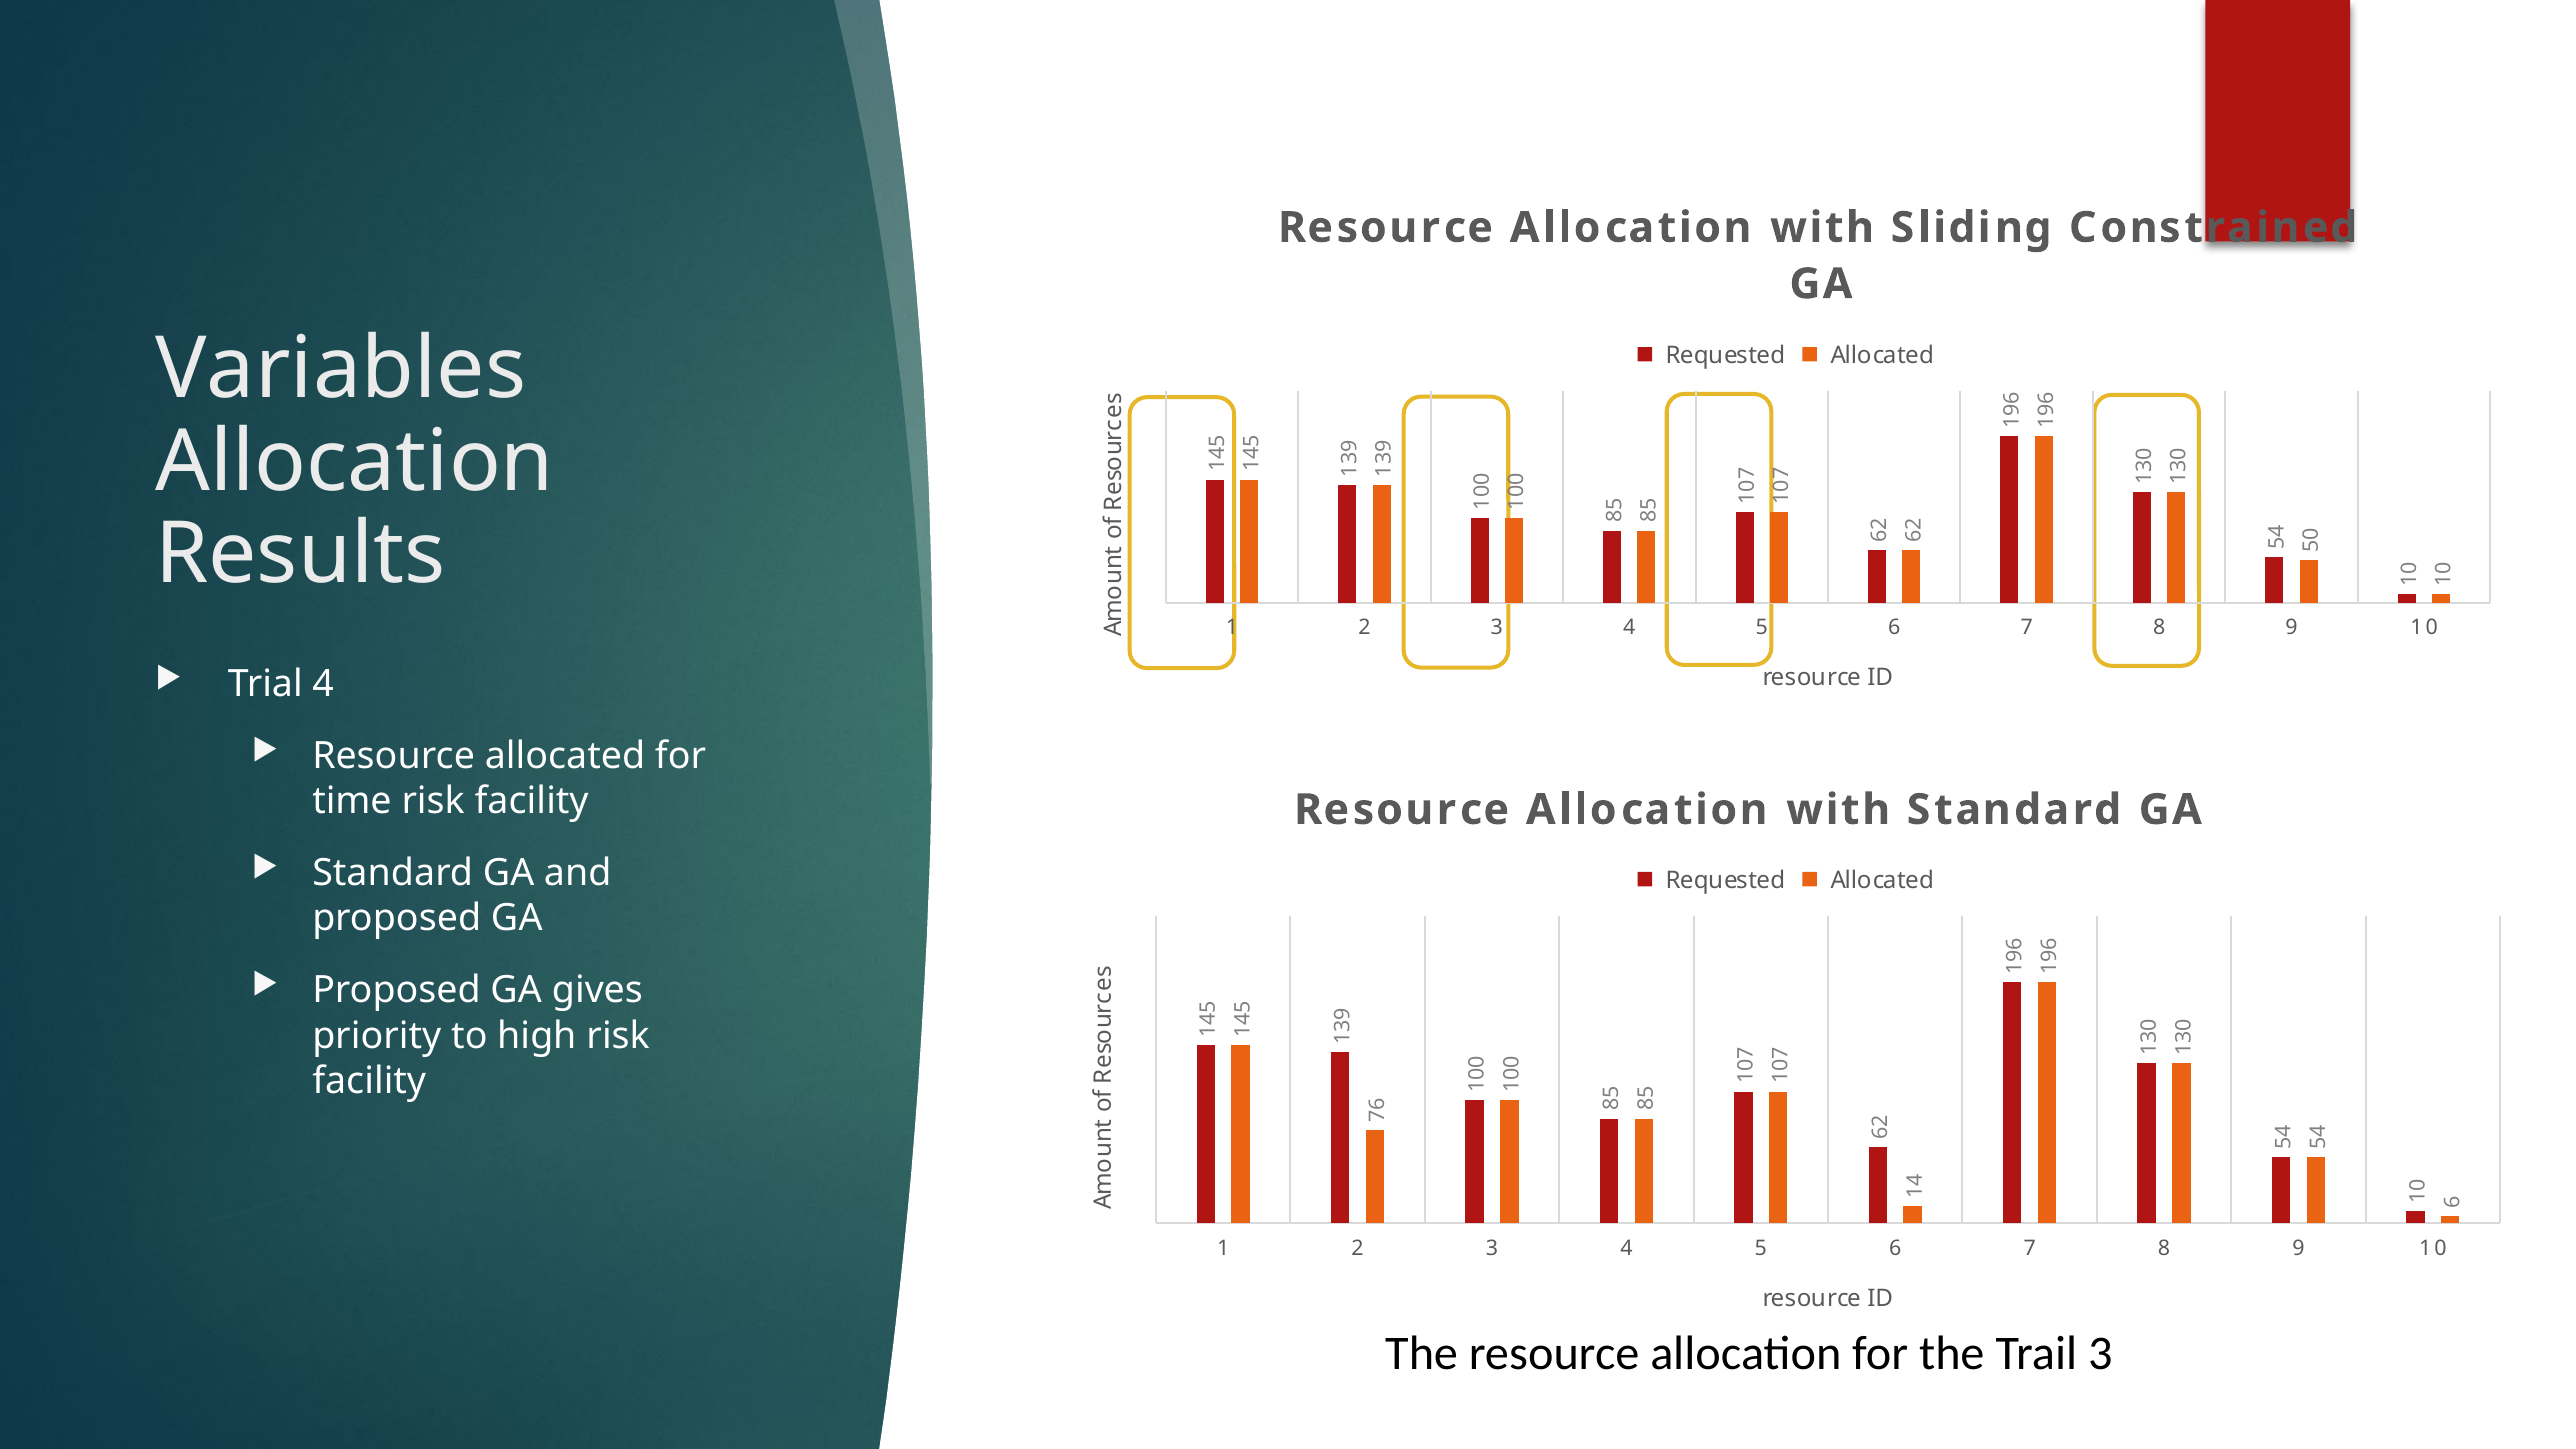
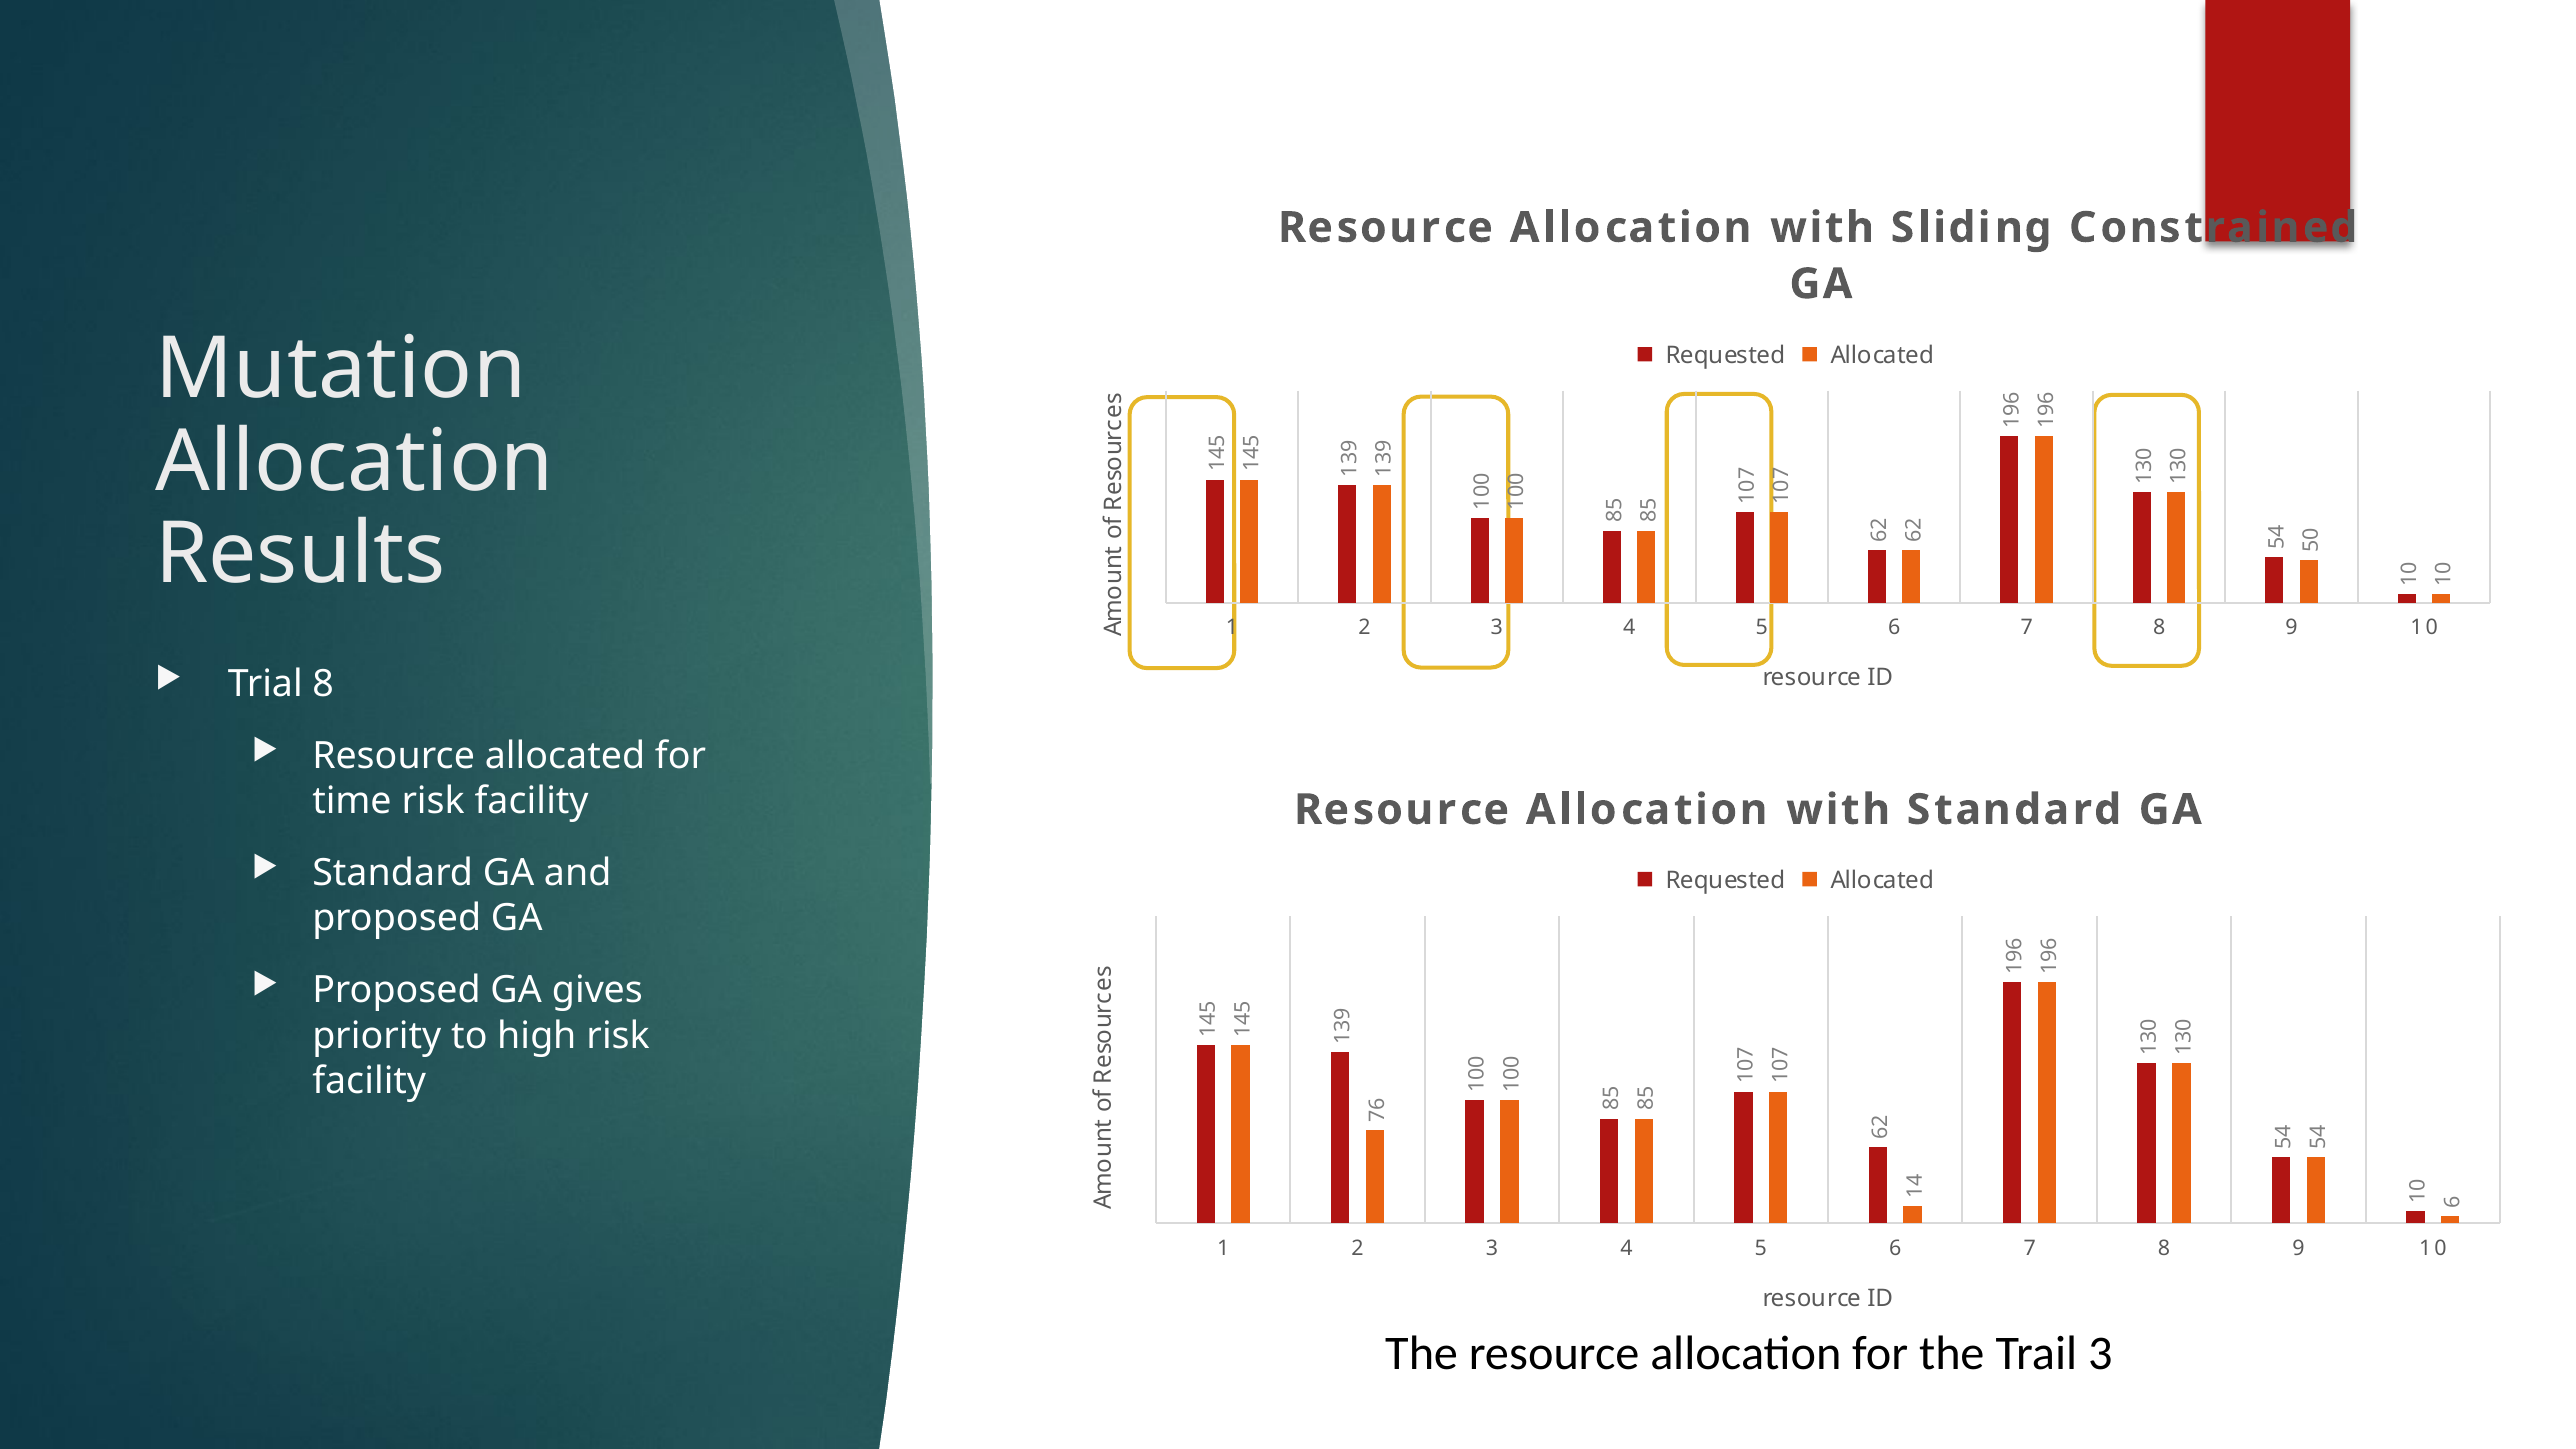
Variables: Variables -> Mutation (341, 369)
Trial 4: 4 -> 8 (323, 684)
